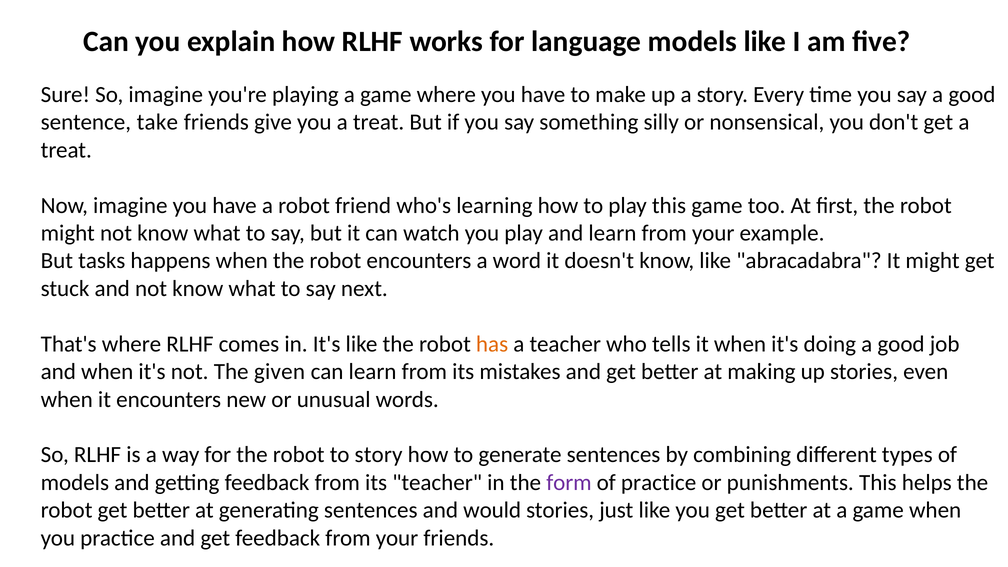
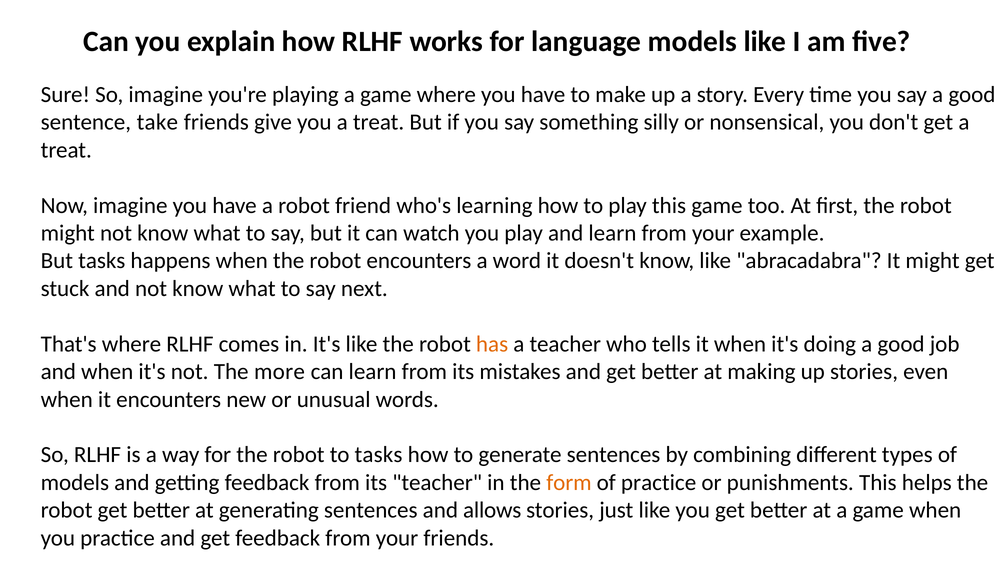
given: given -> more (279, 372)
to story: story -> tasks (379, 455)
form colour: purple -> orange (569, 483)
would: would -> allows (492, 510)
